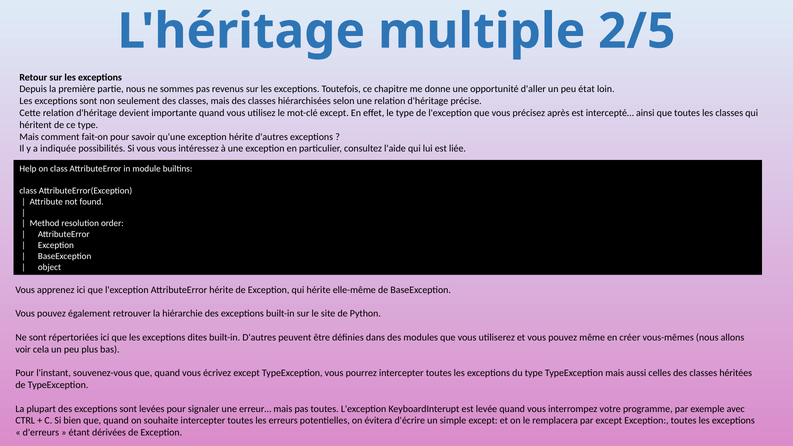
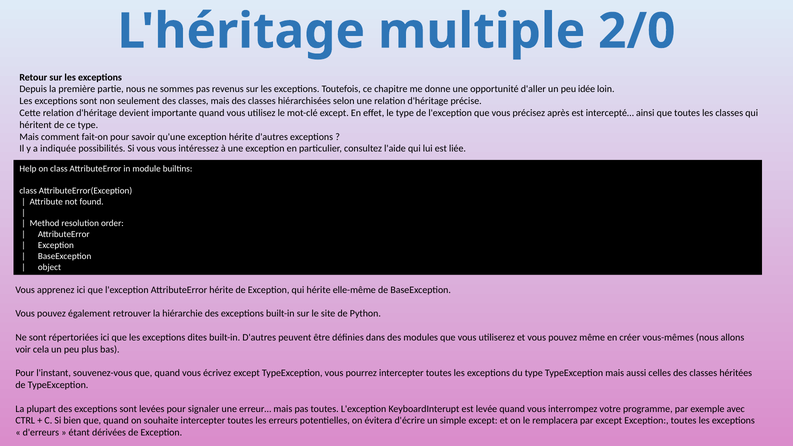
2/5: 2/5 -> 2/0 (637, 31)
état: état -> idée (587, 89)
